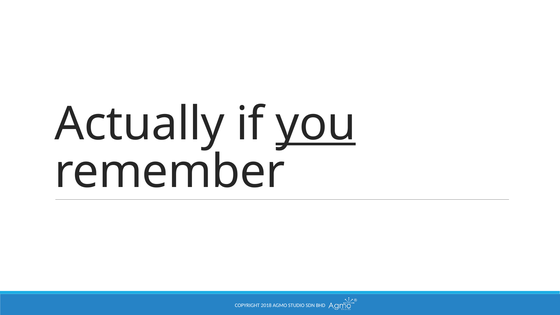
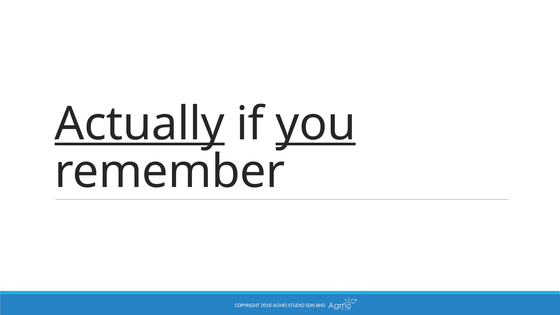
Actually underline: none -> present (140, 124)
